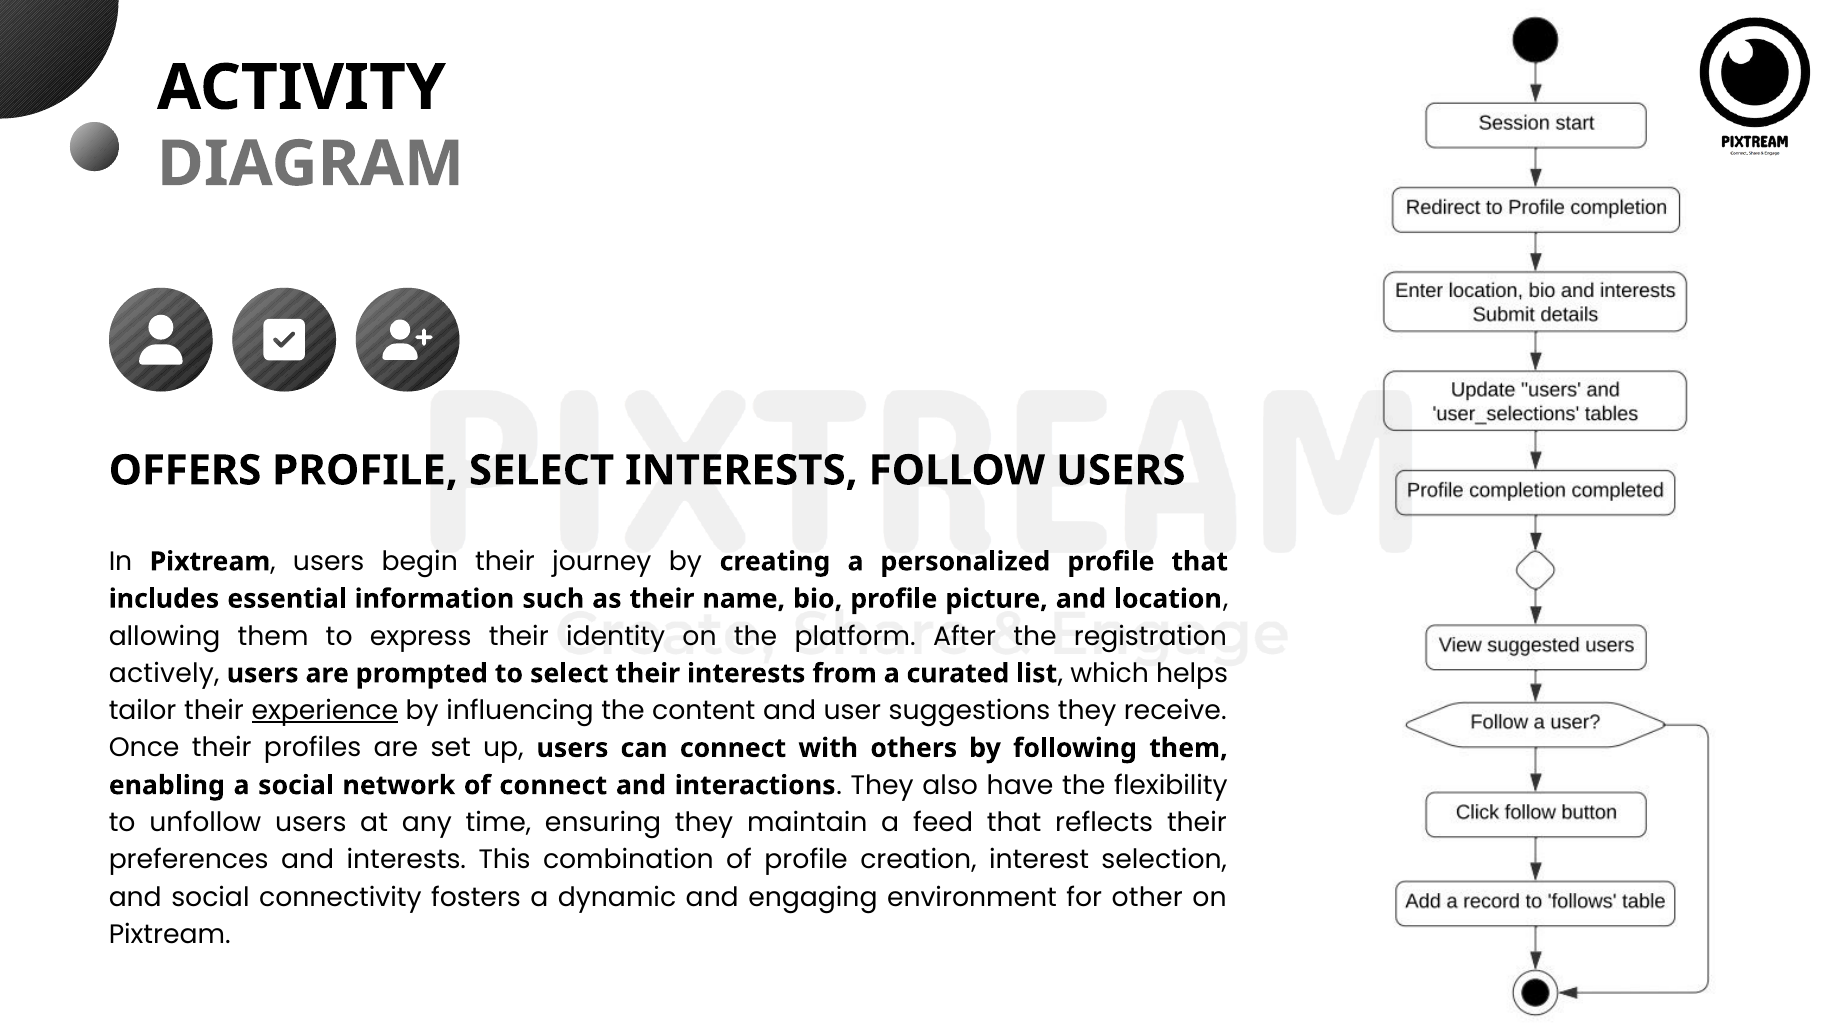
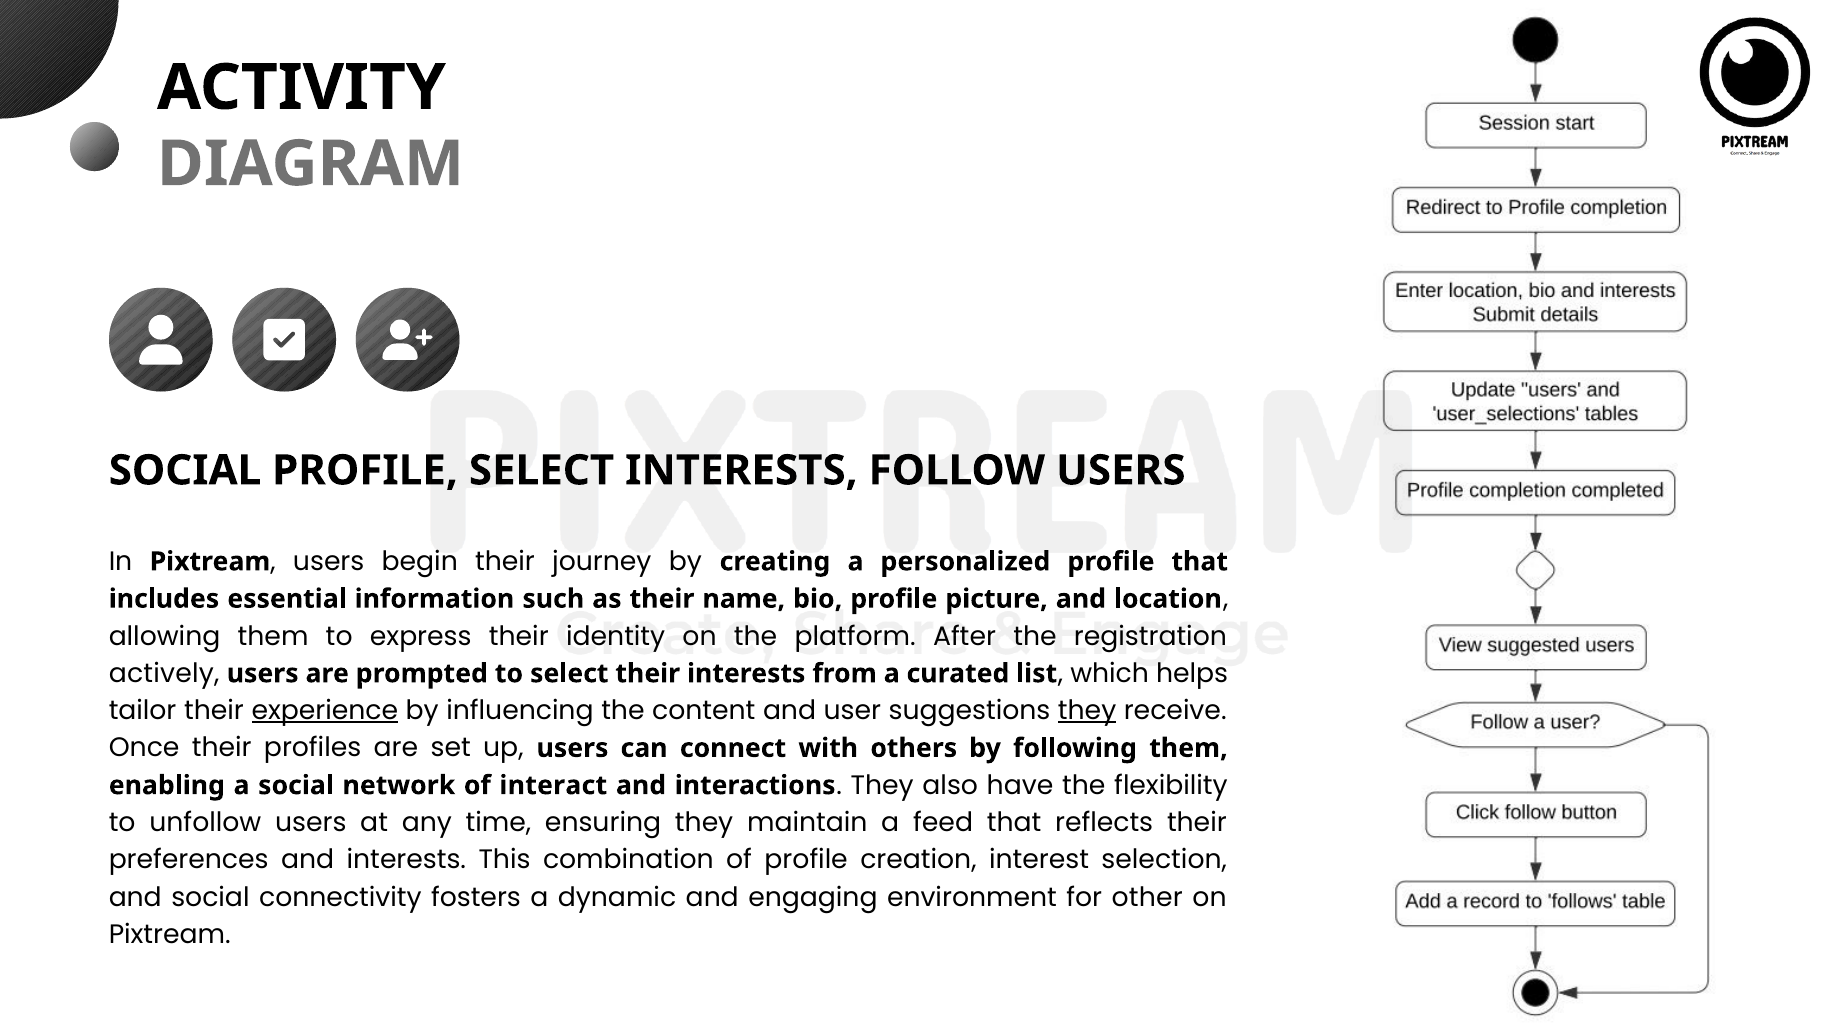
OFFERS: OFFERS -> SOCIAL (185, 471)
they underline: none -> present (1087, 711)
of connect: connect -> interact (553, 785)
